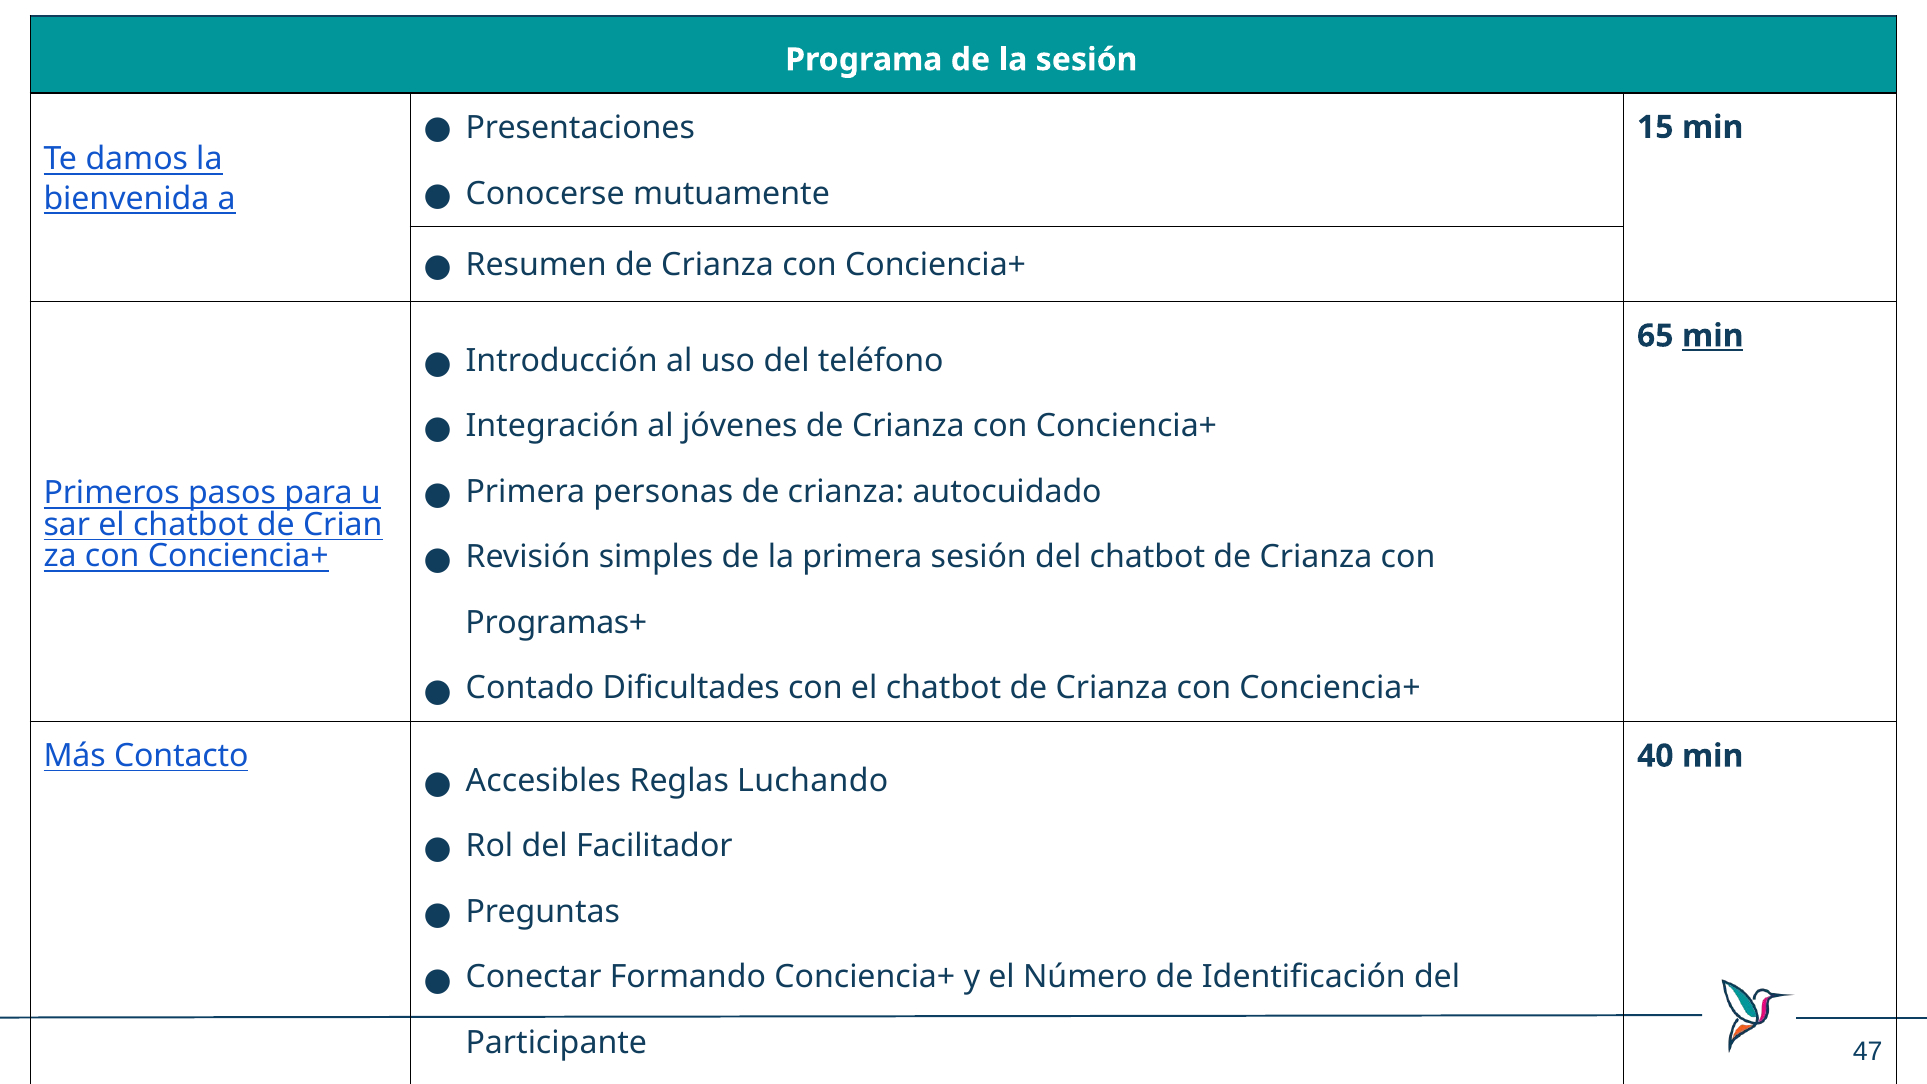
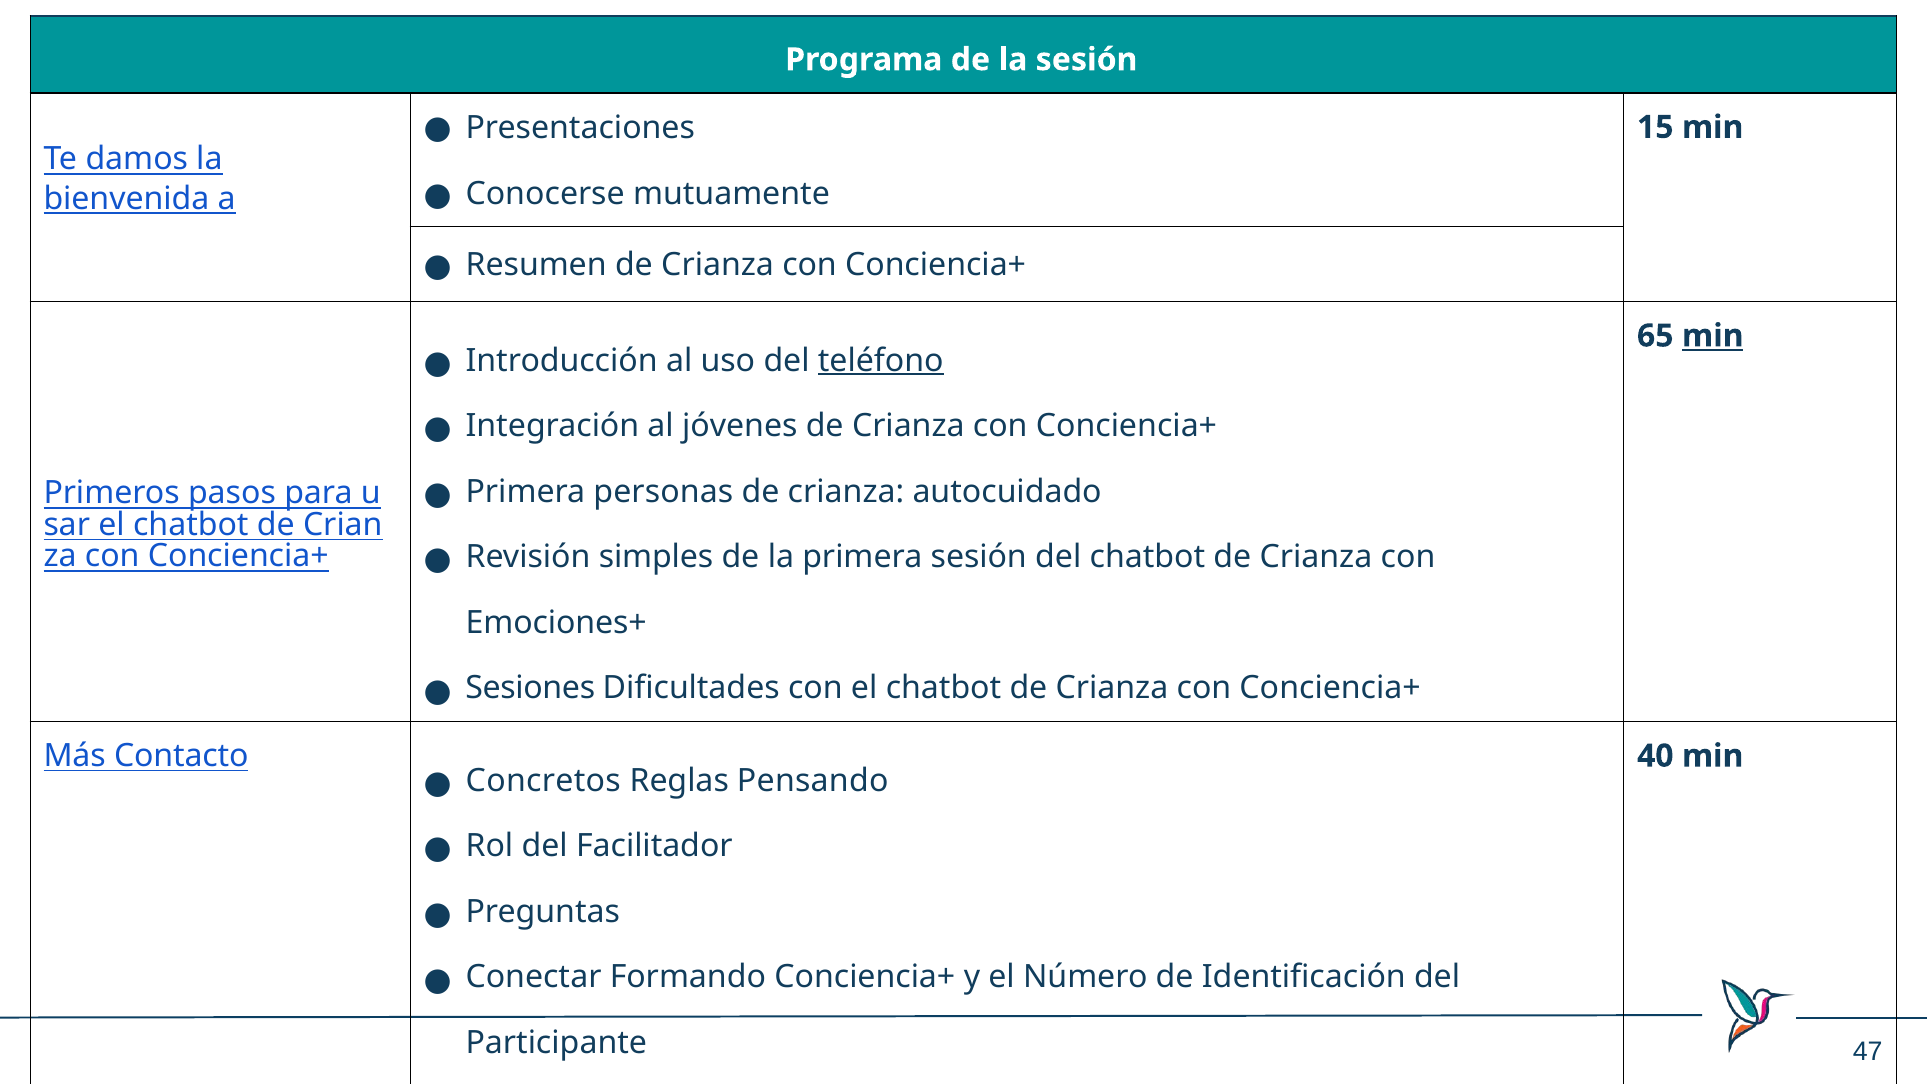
teléfono underline: none -> present (881, 361)
Programas+: Programas+ -> Emociones+ (556, 623)
Contado: Contado -> Sesiones (530, 688)
Accesibles: Accesibles -> Concretos (543, 781)
Luchando: Luchando -> Pensando (813, 781)
